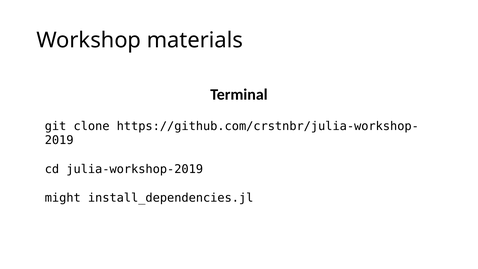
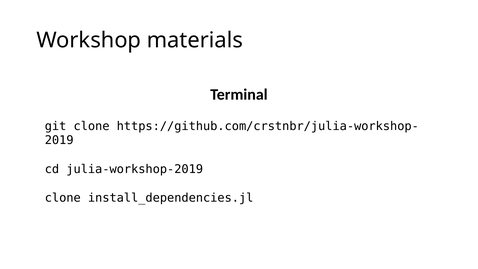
might: might -> clone (63, 198)
